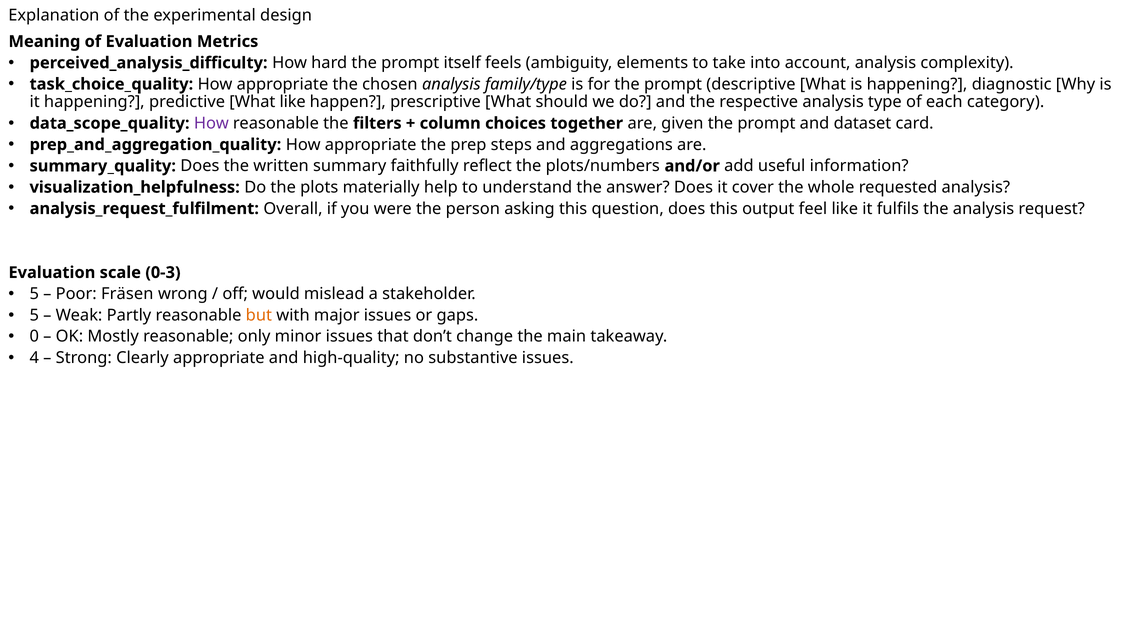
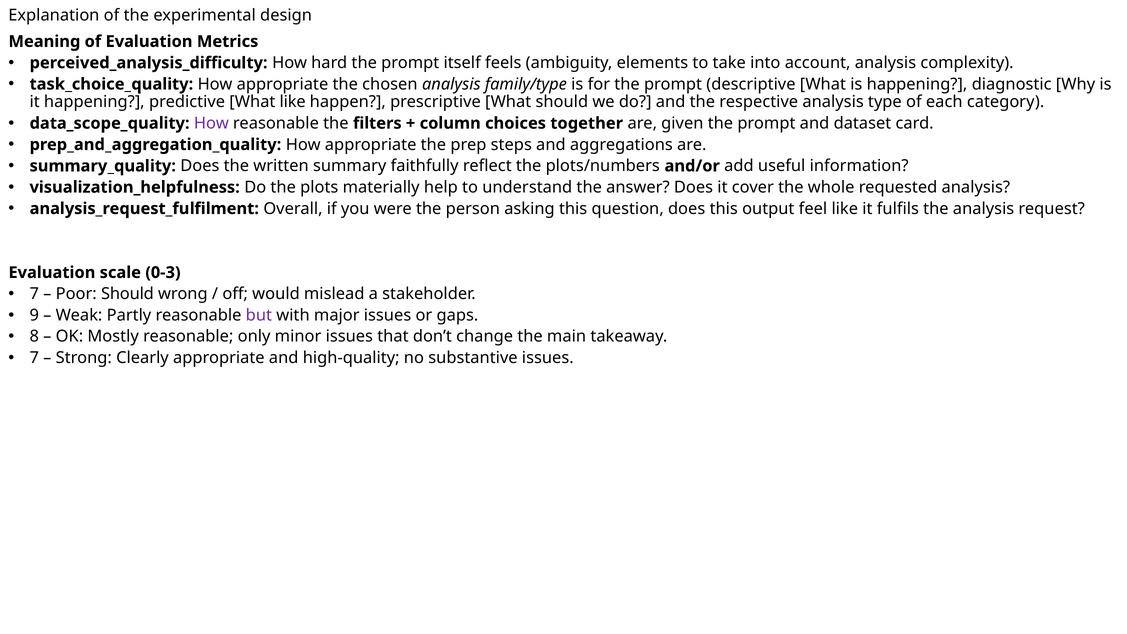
5: 5 -> 7 (34, 294)
Poor Fräsen: Fräsen -> Should (127, 294)
5: 5 -> 9 (34, 315)
but colour: orange -> purple (259, 315)
0: 0 -> 8 (34, 337)
4: 4 -> 7 (34, 358)
